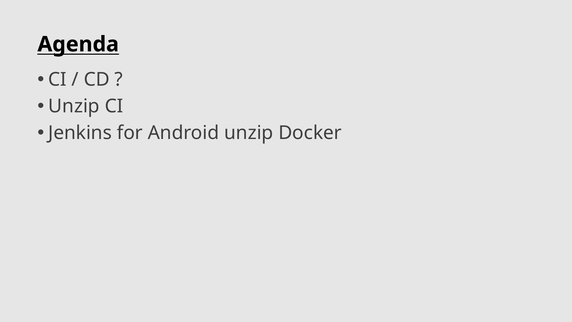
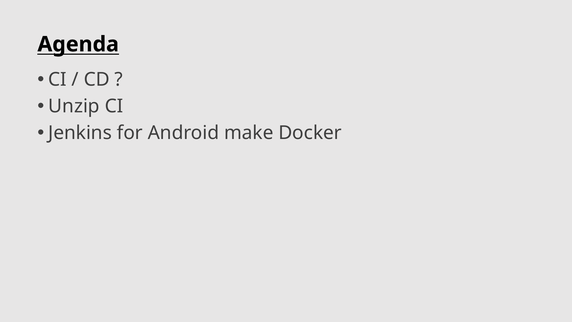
Android unzip: unzip -> make (249, 133)
